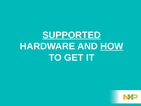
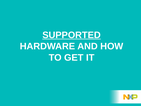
HOW underline: present -> none (112, 46)
